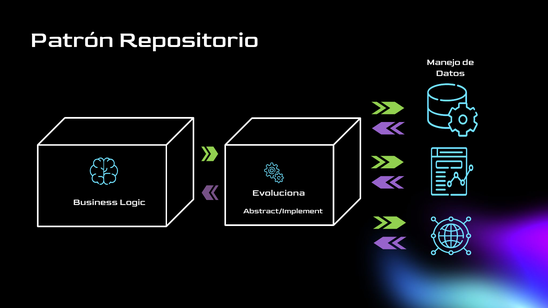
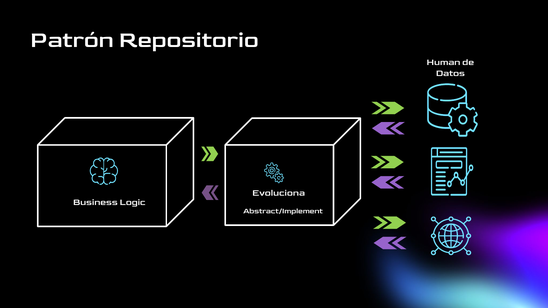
Manejo: Manejo -> Human (443, 62)
